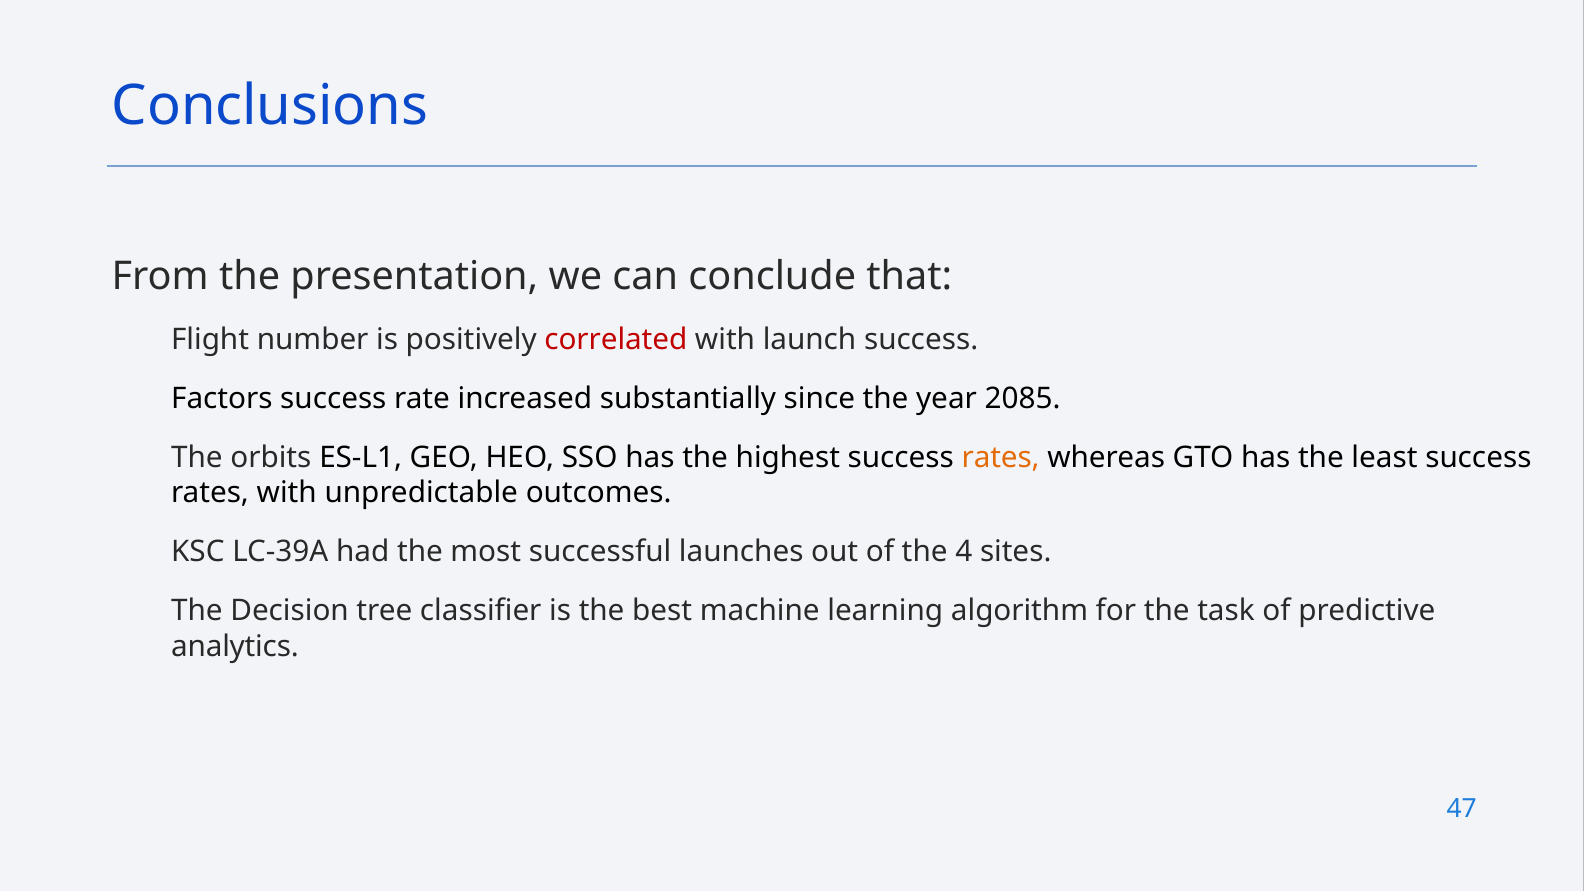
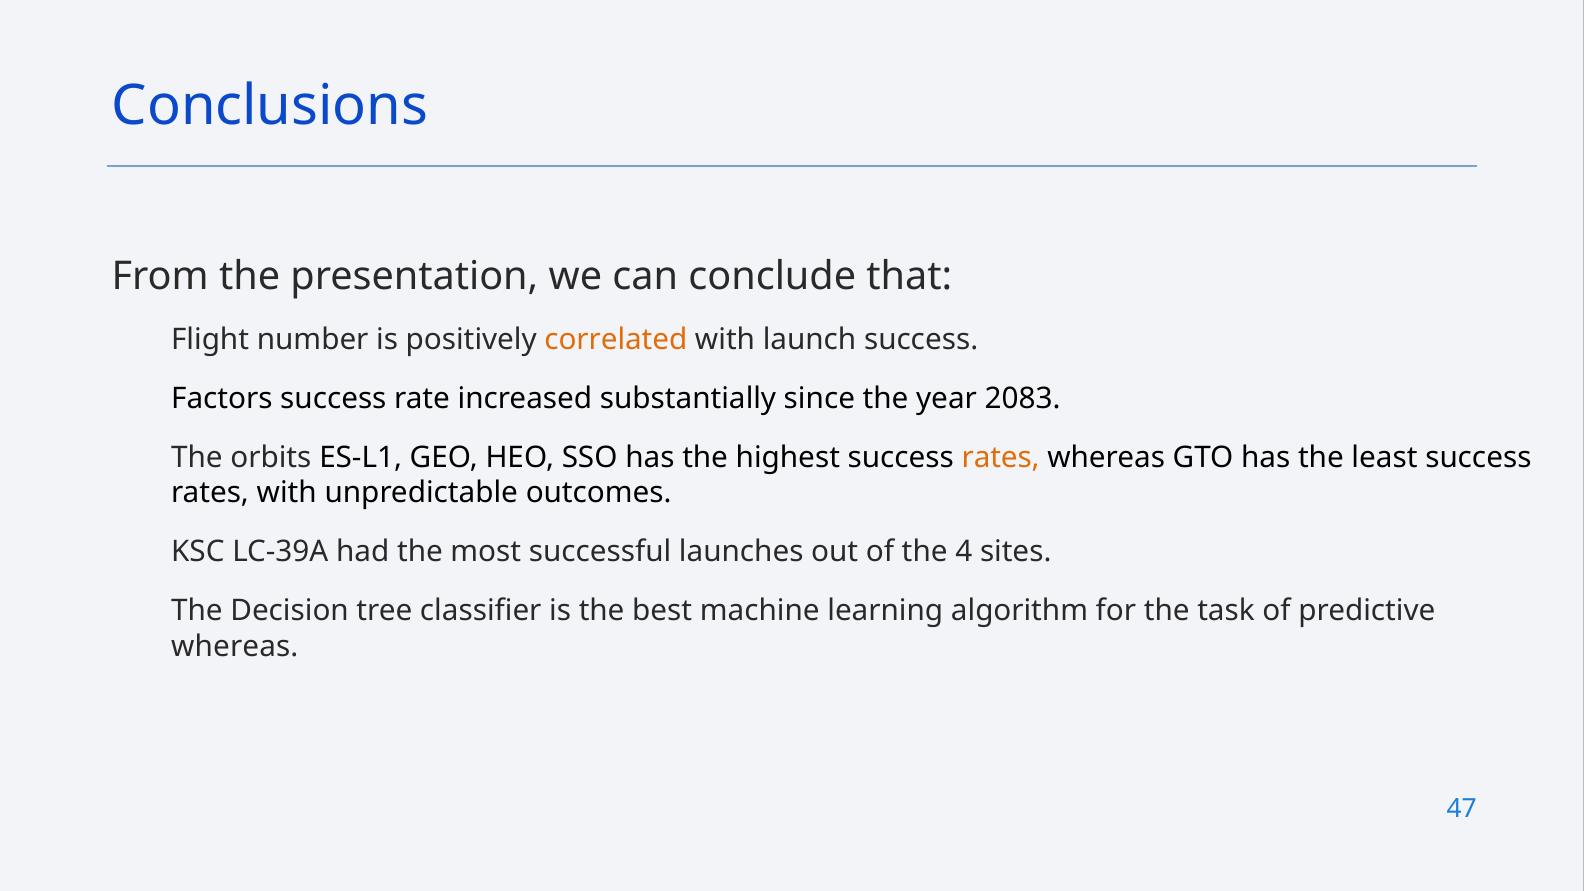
correlated colour: red -> orange (616, 340)
2085: 2085 -> 2083 (1023, 399)
analytics: analytics -> whereas (235, 646)
